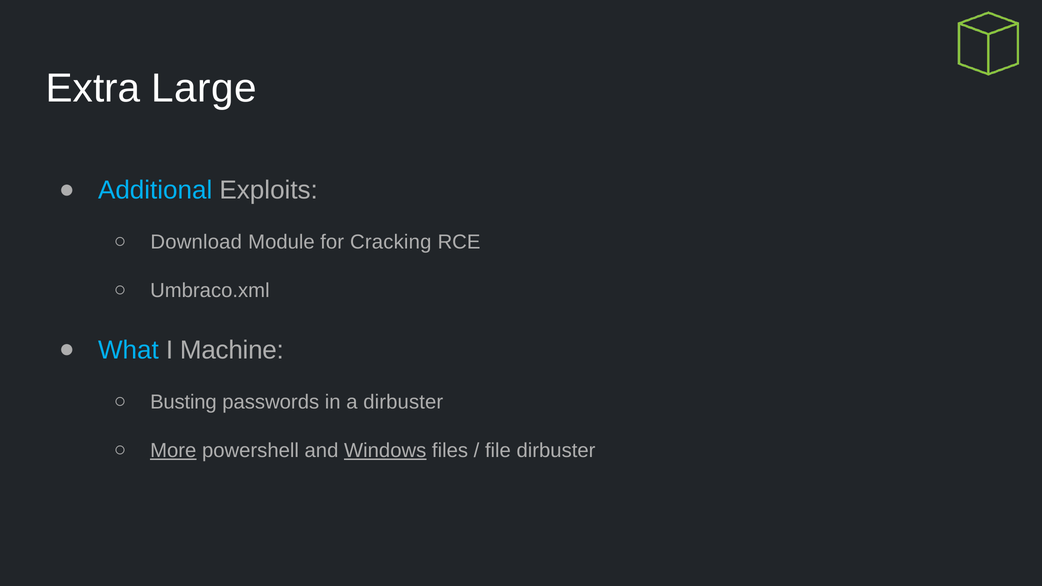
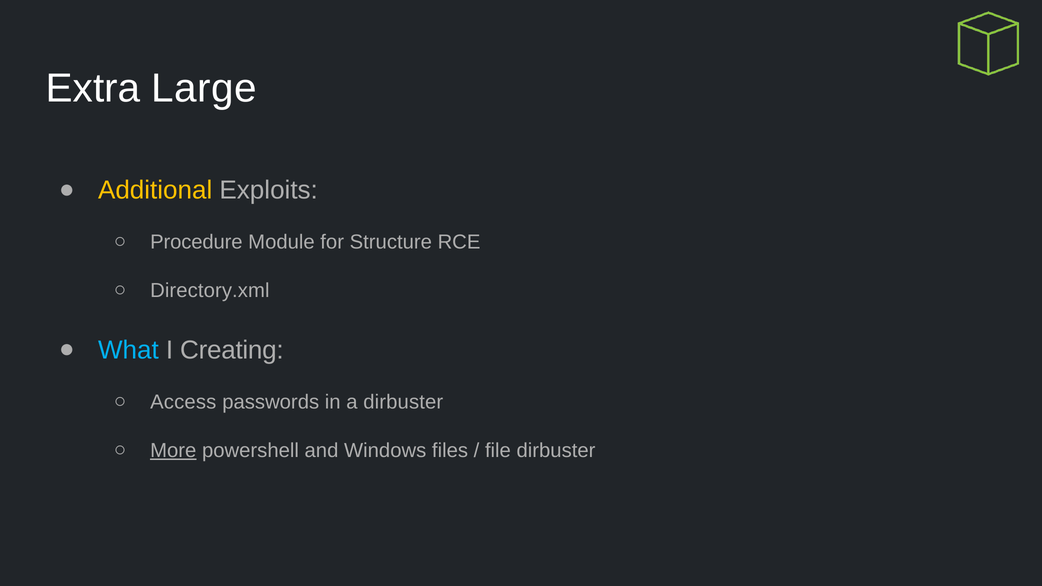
Additional colour: light blue -> yellow (155, 190)
Download: Download -> Procedure (196, 242)
Cracking: Cracking -> Structure (391, 242)
Umbraco.xml: Umbraco.xml -> Directory.xml (210, 291)
Machine: Machine -> Creating (232, 350)
Busting: Busting -> Access (183, 402)
Windows underline: present -> none (385, 451)
